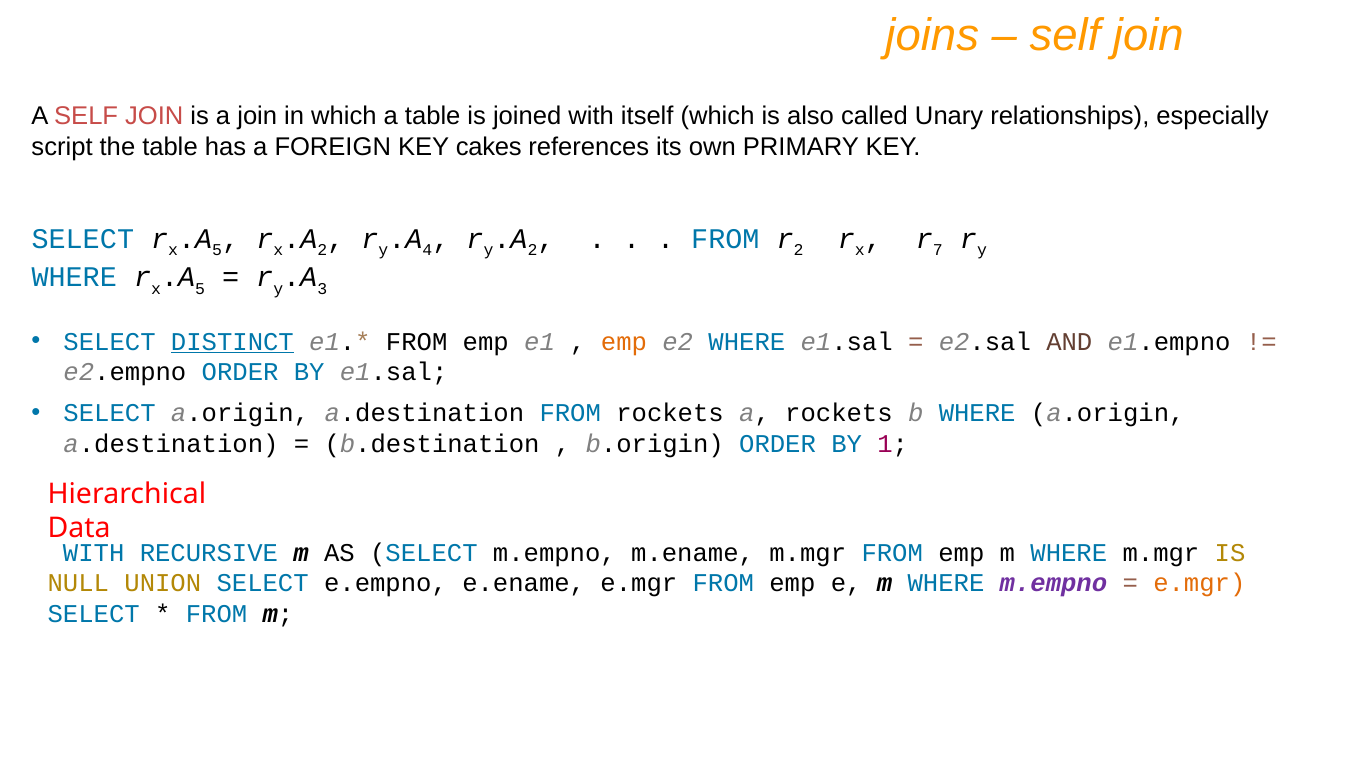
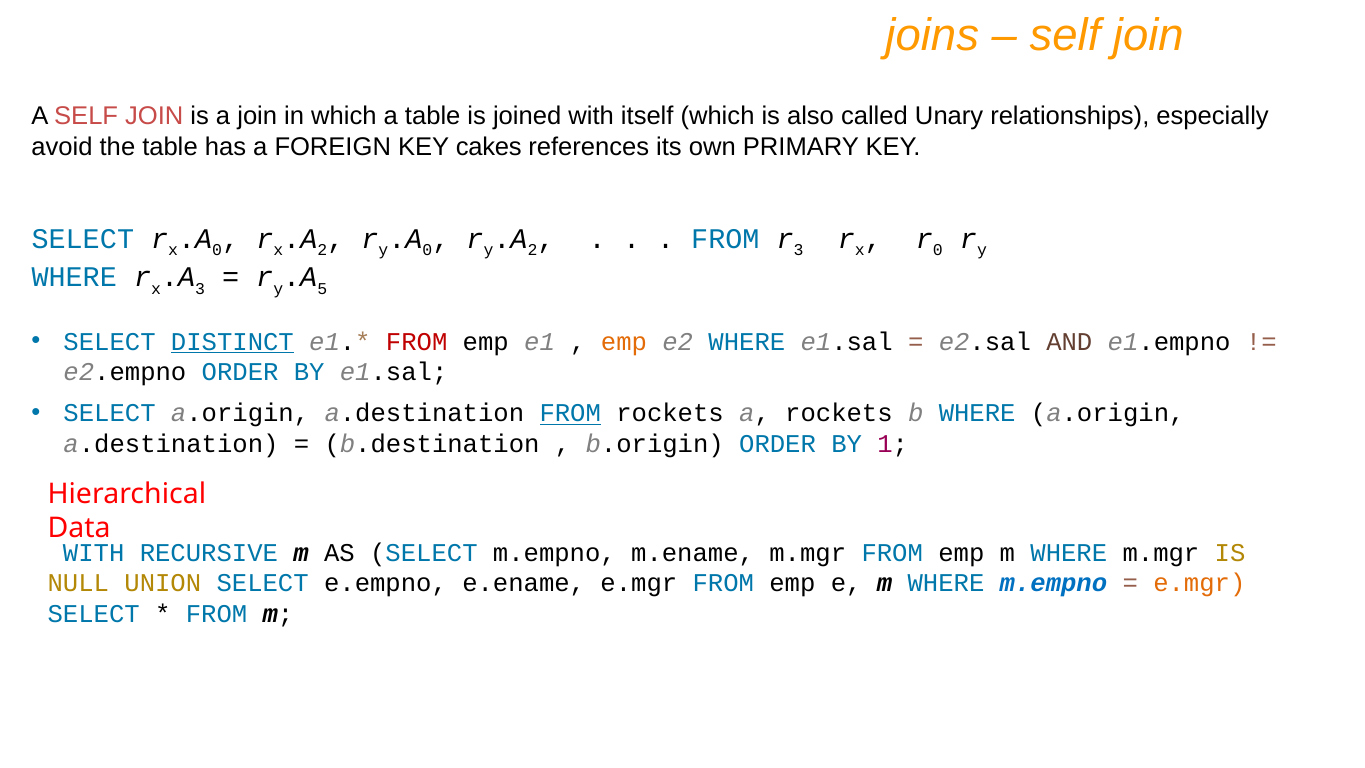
script: script -> avoid (62, 147)
5: 5 -> 0 (217, 250)
4: 4 -> 0 (427, 250)
2: 2 -> 3 (799, 250)
7: 7 -> 0 (938, 250)
5: 5 -> 3 (200, 289)
3: 3 -> 5 (322, 289)
FROM colour: black -> red (417, 342)
FROM underline: none -> present (570, 413)
m.empno colour: purple -> blue (1053, 583)
